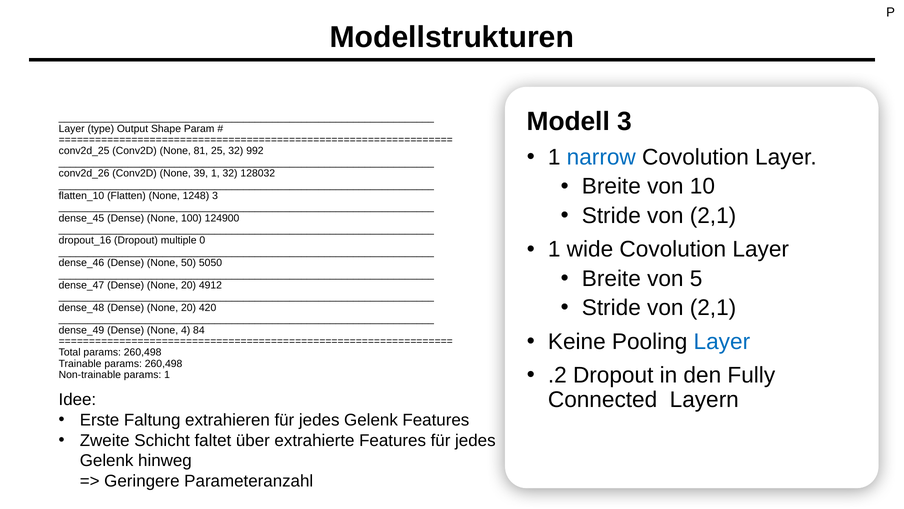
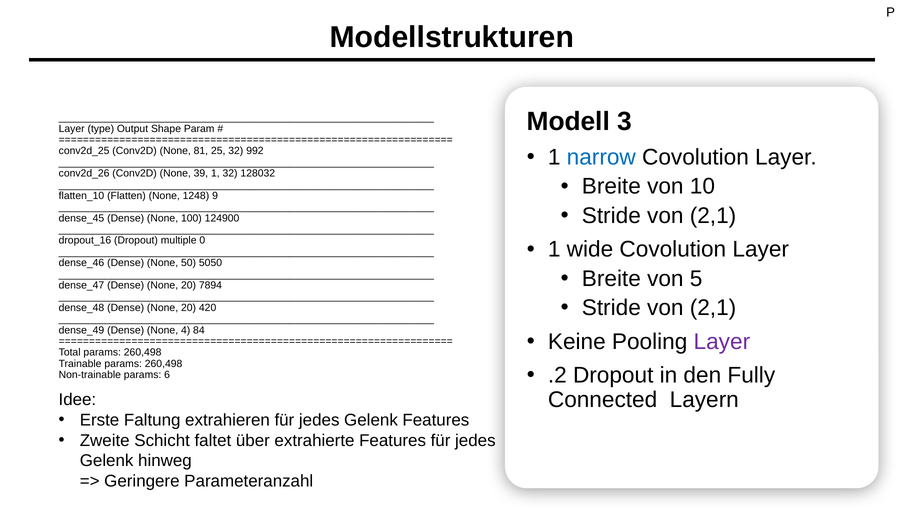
1248 3: 3 -> 9 (215, 196)
4912: 4912 -> 7894 (210, 285)
Layer colour: blue -> purple (722, 341)
params 1: 1 -> 6 (167, 375)
